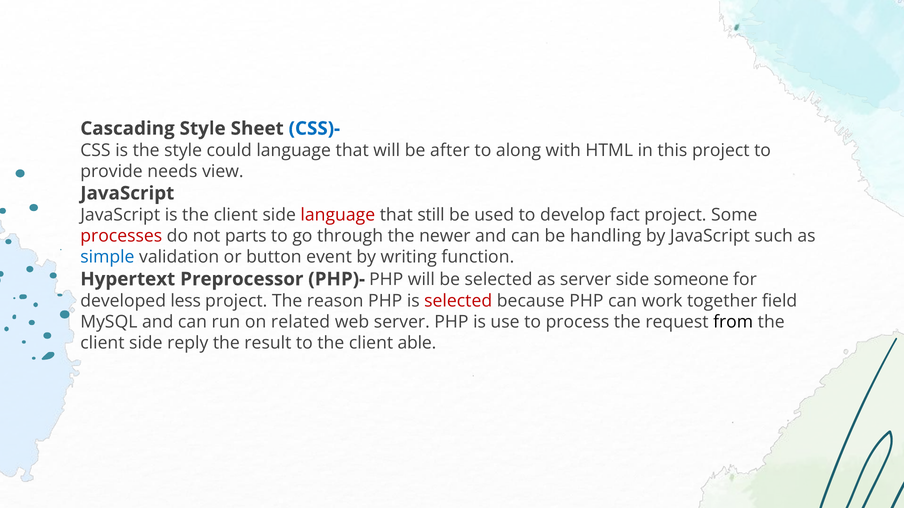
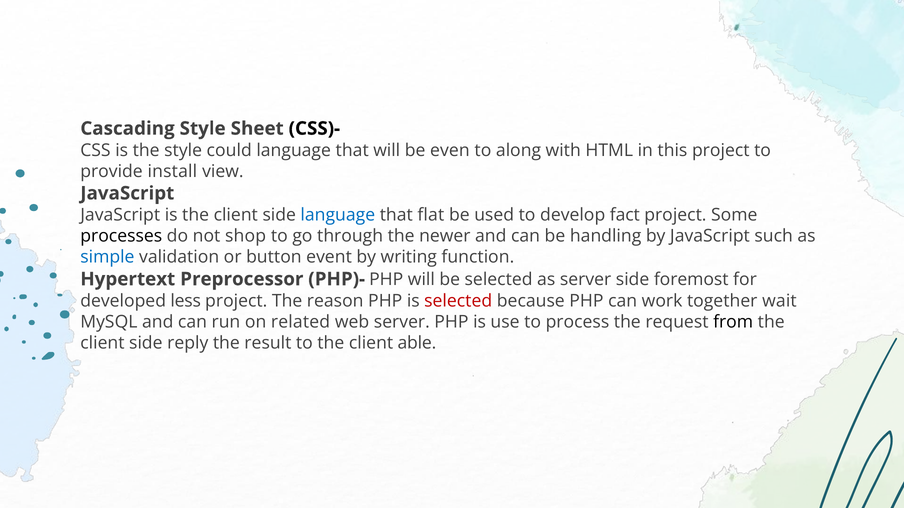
CSS)- colour: blue -> black (314, 129)
after: after -> even (450, 150)
needs: needs -> install (172, 172)
language colour: red -> blue (338, 215)
still: still -> flat (431, 215)
processes colour: red -> black (121, 236)
parts: parts -> shop (246, 236)
someone: someone -> foremost (691, 280)
field: field -> wait (779, 301)
